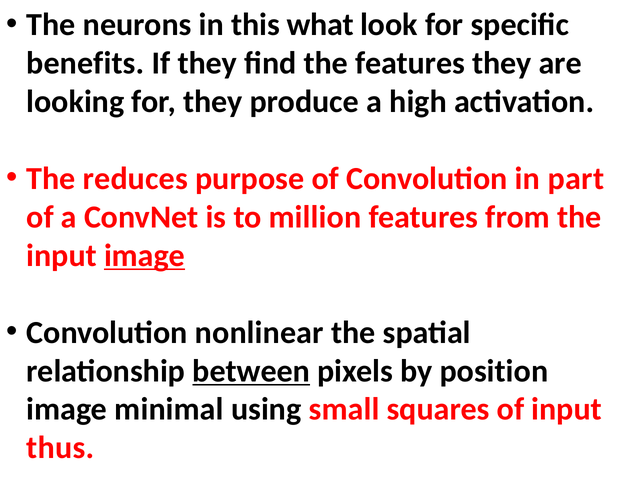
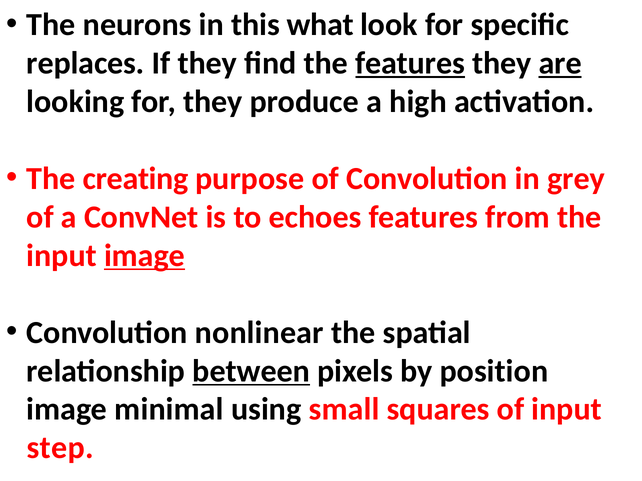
benefits: benefits -> replaces (85, 63)
features underline: none -> present (410, 63)
are underline: none -> present (560, 63)
reduces: reduces -> creating (136, 179)
part: part -> grey (576, 179)
million: million -> echoes (315, 217)
thus: thus -> step (60, 448)
